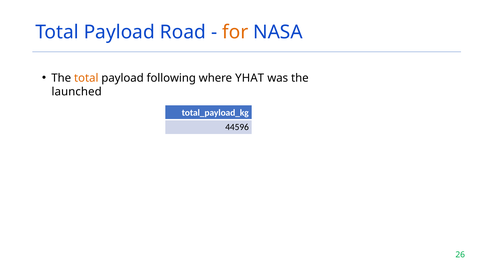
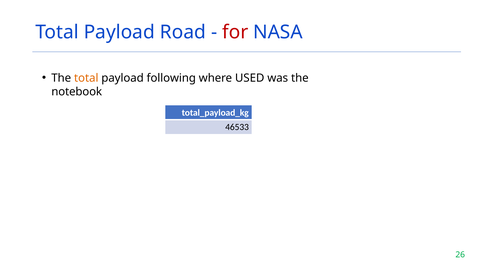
for colour: orange -> red (235, 32)
YHAT: YHAT -> USED (250, 78)
launched: launched -> notebook (77, 92)
44596: 44596 -> 46533 (237, 127)
